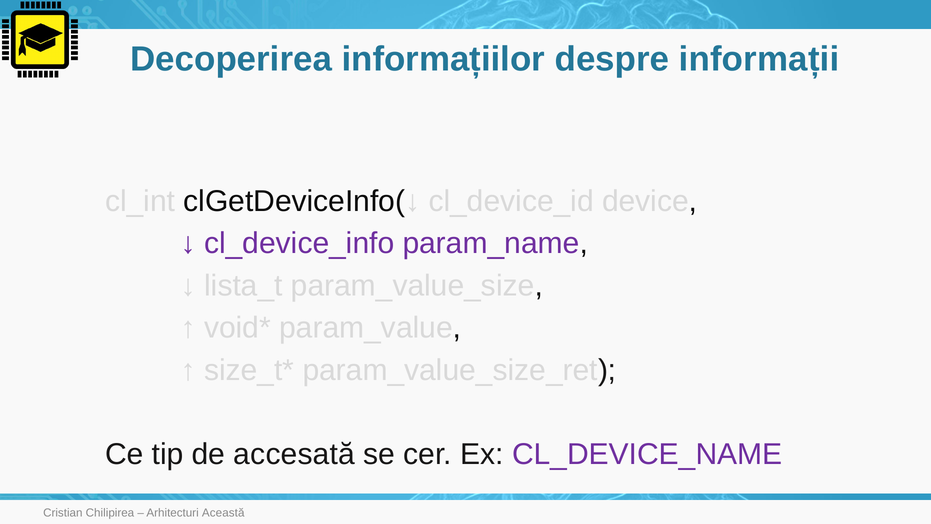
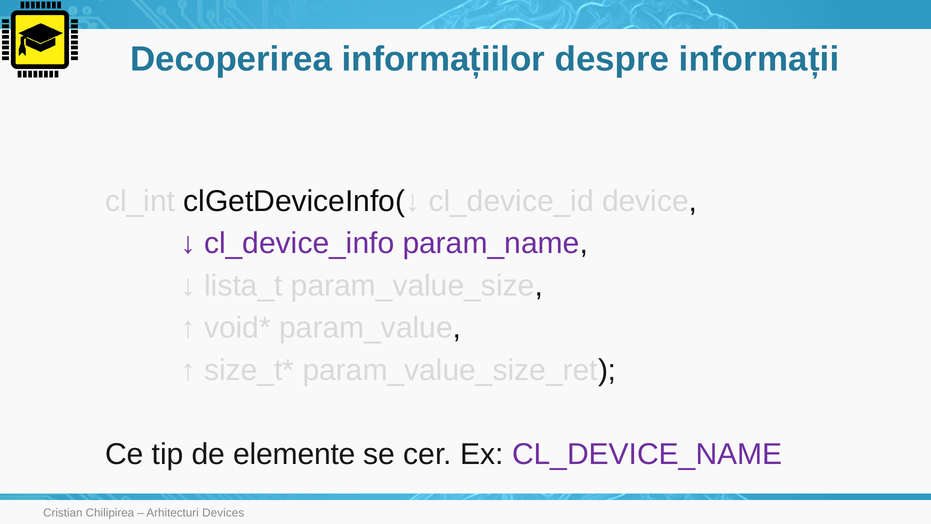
accesată: accesată -> elemente (294, 454)
Această: Această -> Devices (223, 512)
